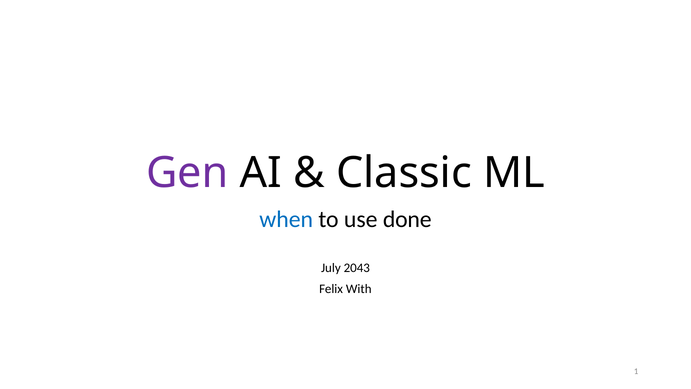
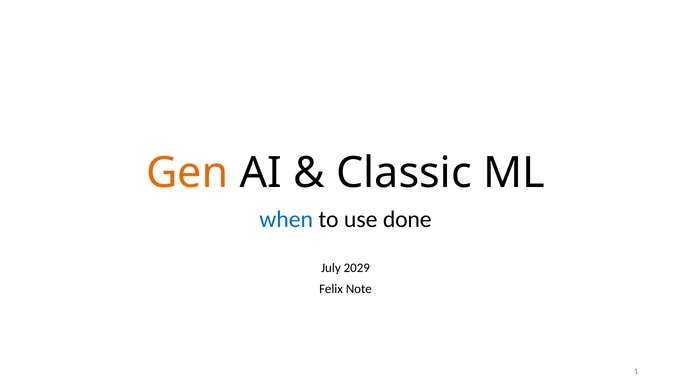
Gen colour: purple -> orange (187, 173)
2043: 2043 -> 2029 (357, 268)
With: With -> Note (359, 289)
